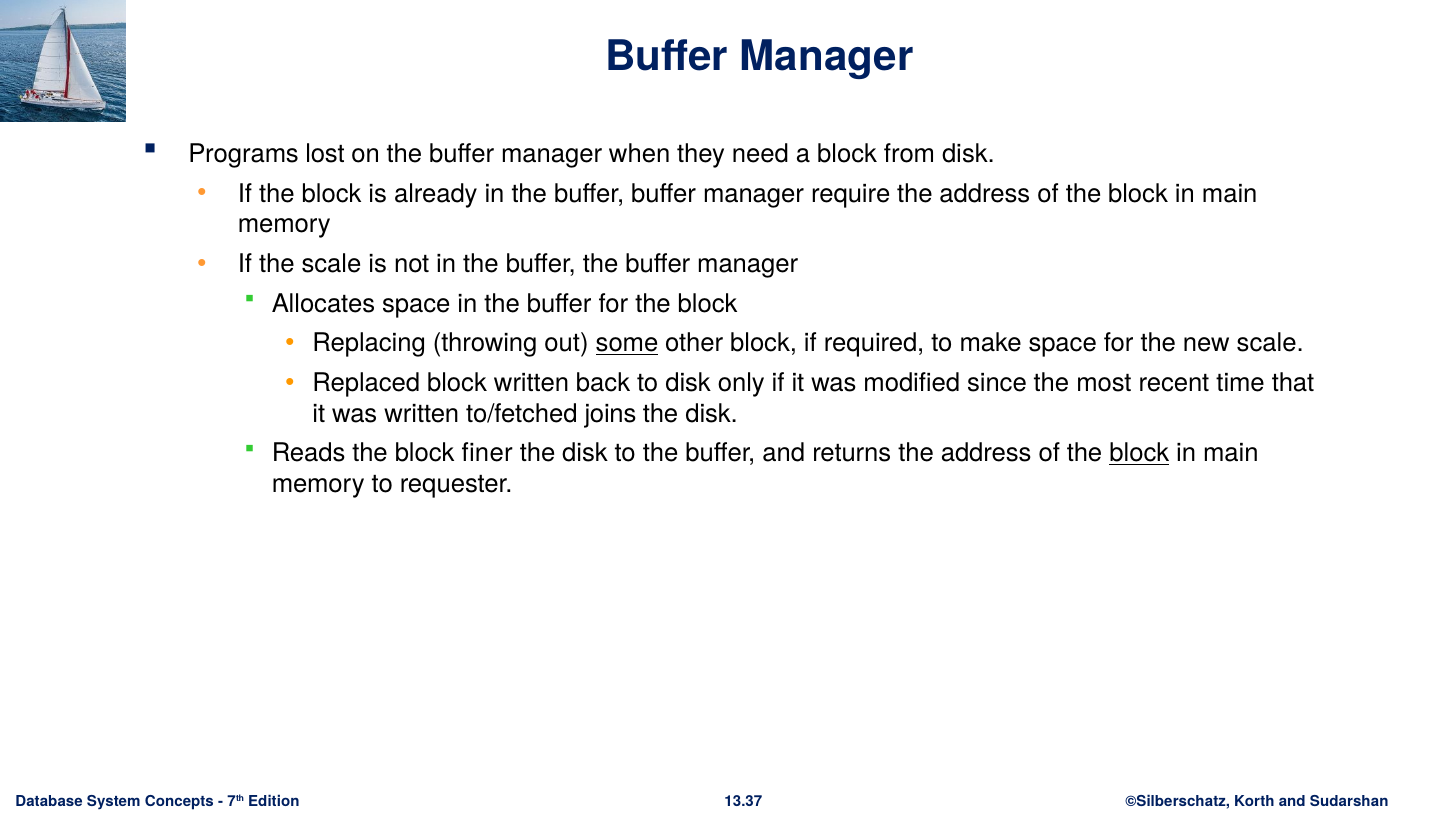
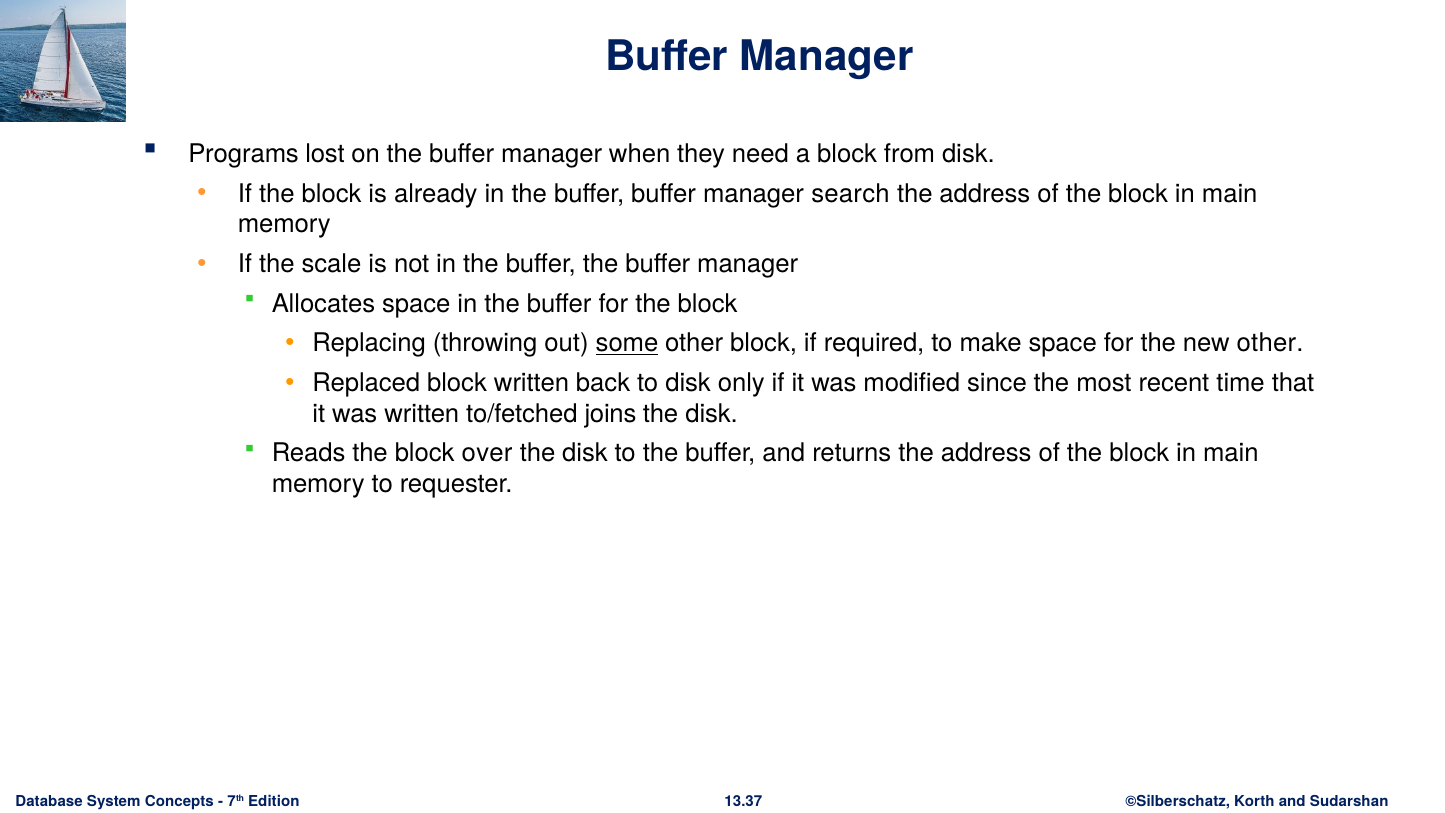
require: require -> search (850, 194)
new scale: scale -> other (1270, 343)
finer: finer -> over (487, 453)
block underline: present -> none (1139, 453)
